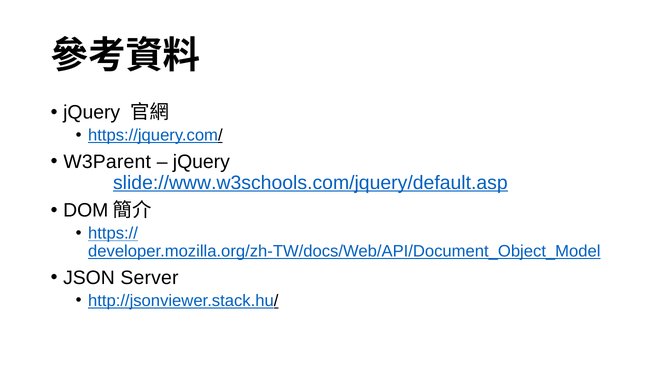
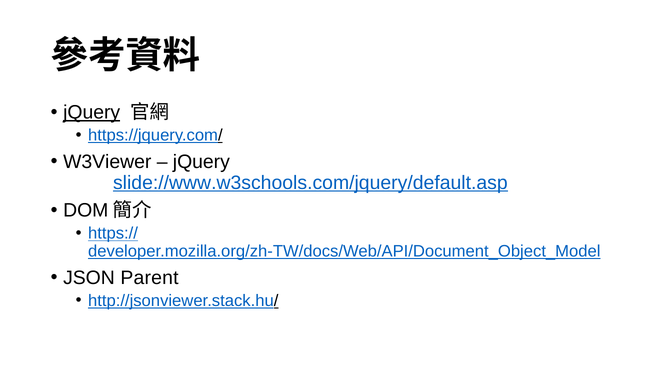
jQuery underline: none -> present (92, 112)
W3Parent: W3Parent -> W3Viewer (107, 162)
Server: Server -> Parent (149, 278)
